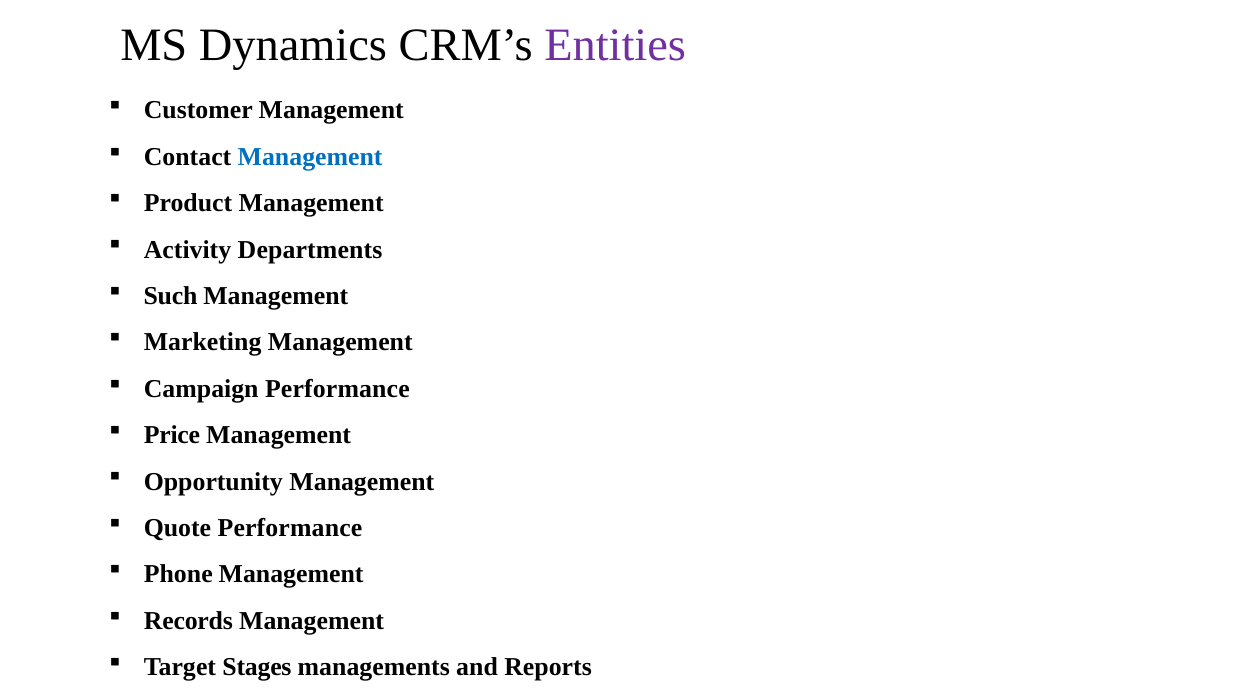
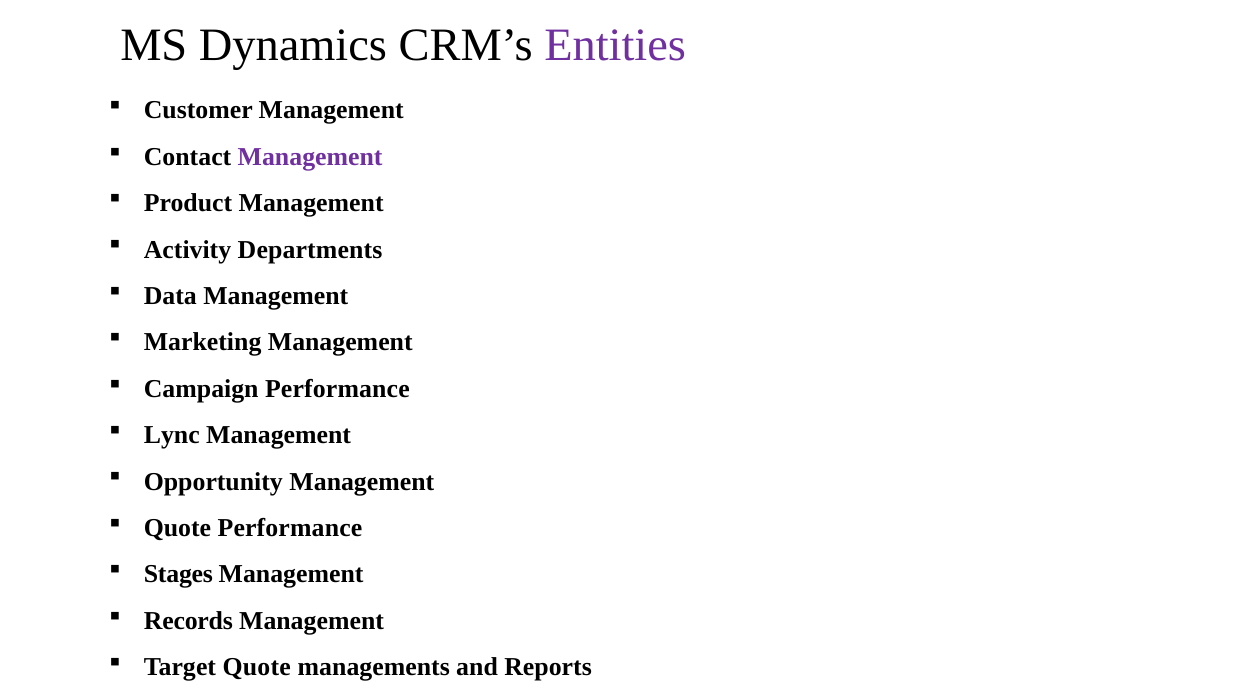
Management colour: blue -> purple (310, 157)
Such: Such -> Data (170, 296)
Price: Price -> Lync (172, 435)
Phone: Phone -> Stages (178, 575)
Target Stages: Stages -> Quote (257, 668)
